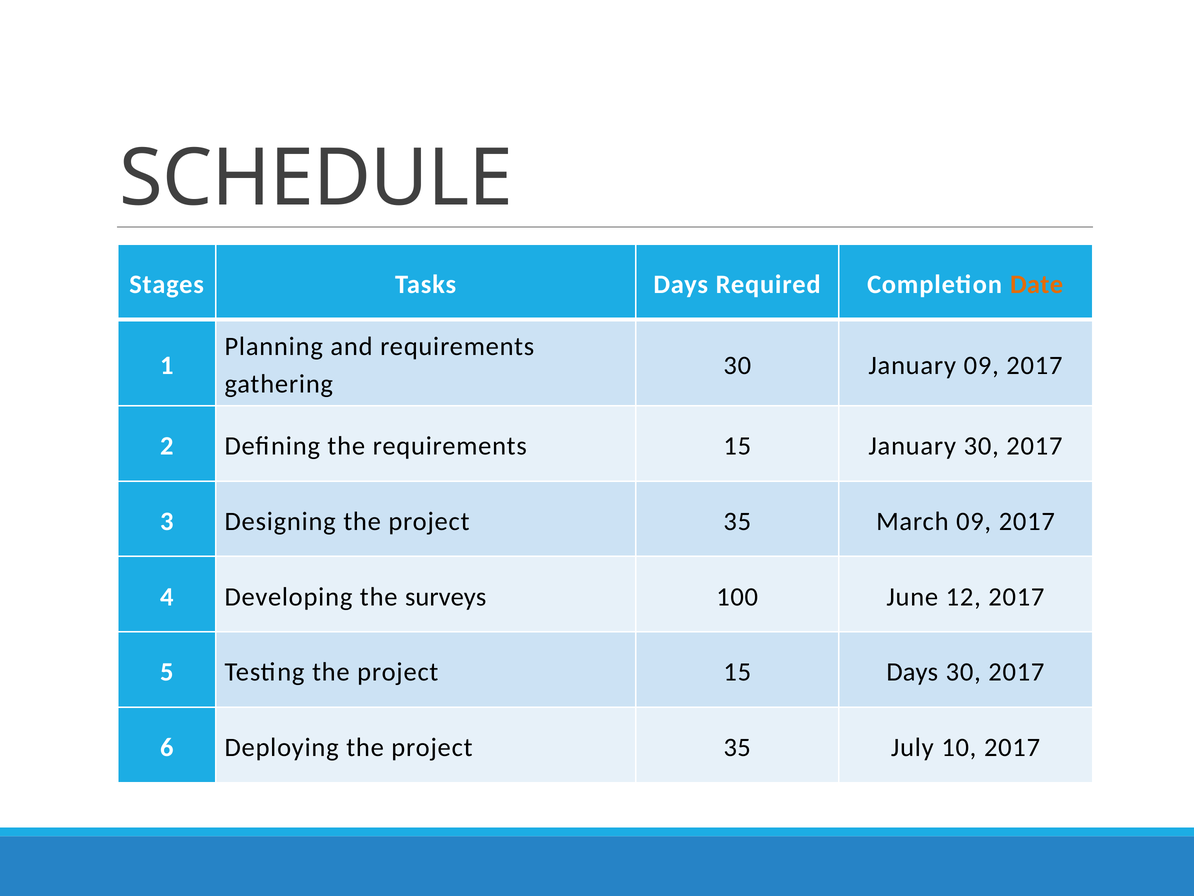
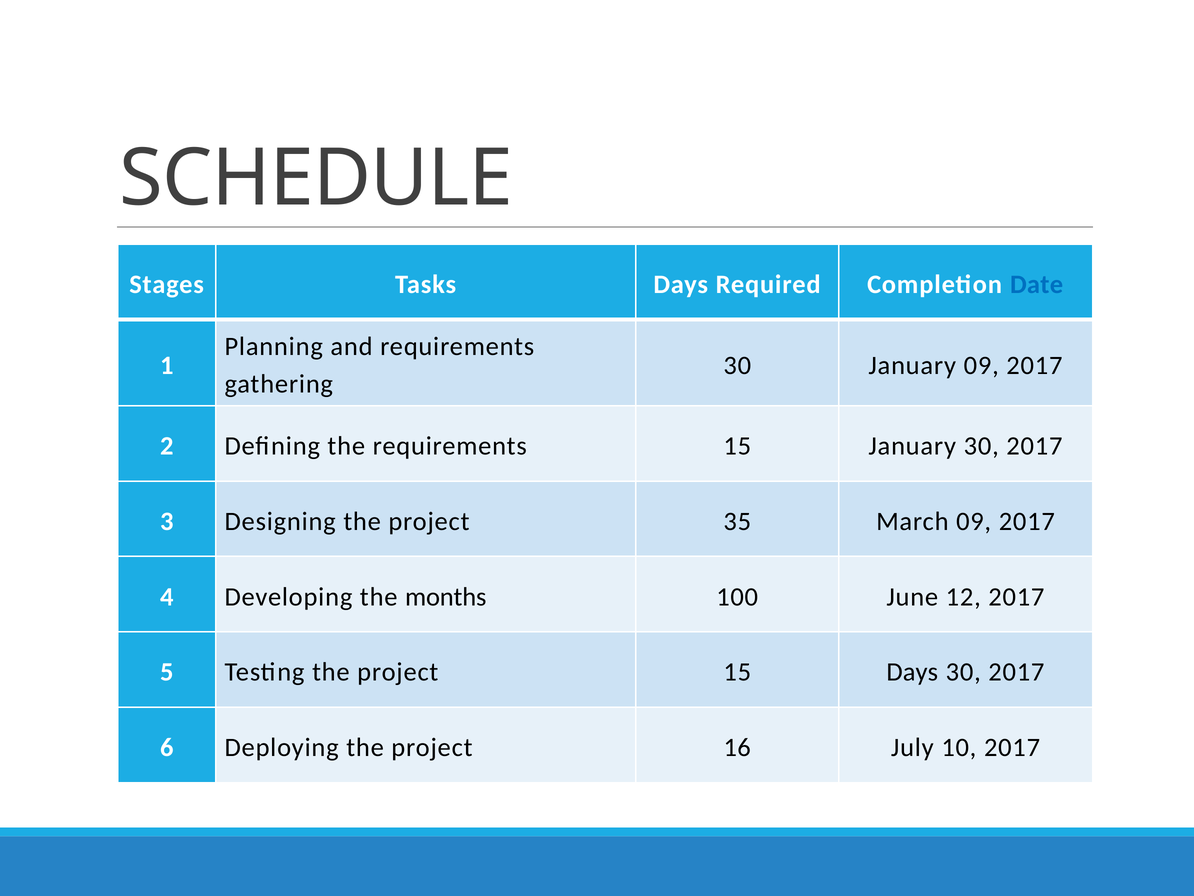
Date colour: orange -> blue (1037, 284)
surveys: surveys -> months (446, 596)
Deploying the project 35: 35 -> 16 (737, 747)
